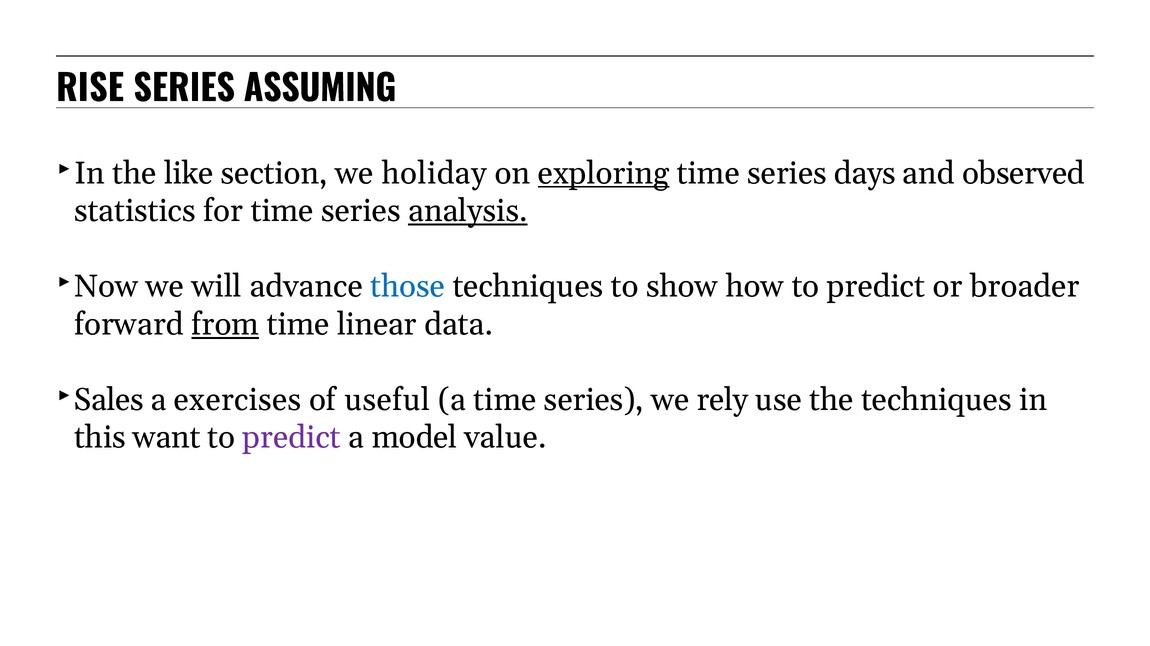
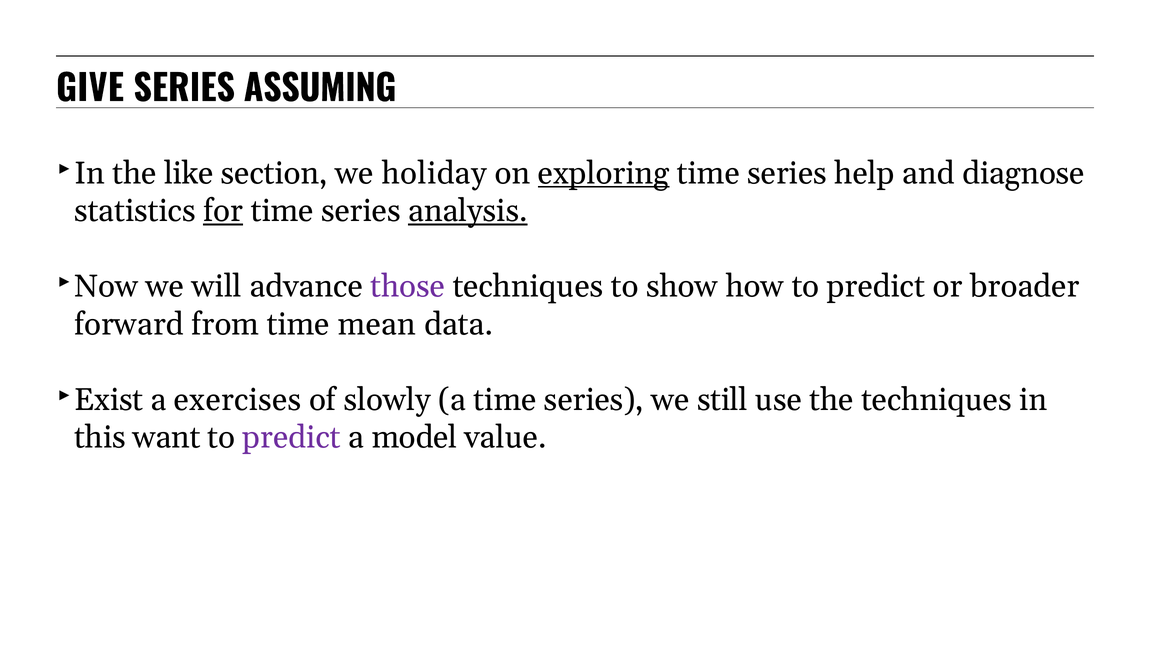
RISE: RISE -> GIVE (90, 89)
days: days -> help (865, 173)
observed: observed -> diagnose (1023, 173)
for underline: none -> present (223, 211)
those colour: blue -> purple (408, 286)
from underline: present -> none (225, 324)
linear: linear -> mean (377, 324)
Sales: Sales -> Exist (109, 400)
useful: useful -> slowly (387, 400)
rely: rely -> still (722, 400)
